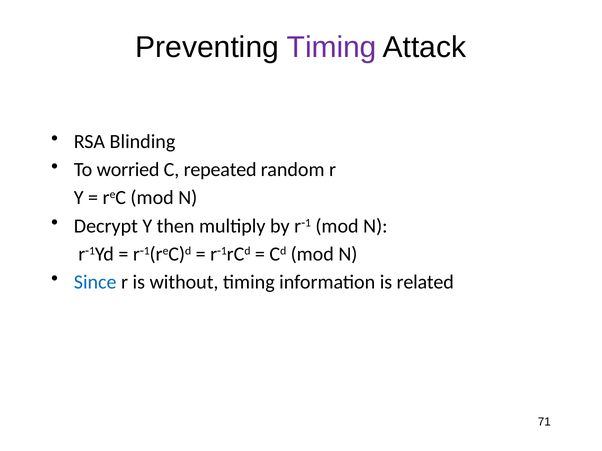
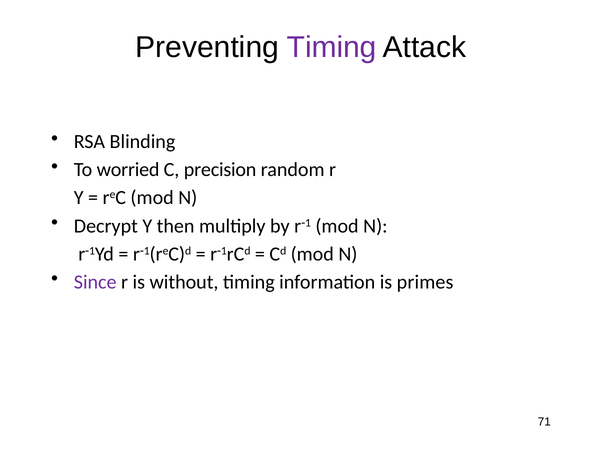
repeated: repeated -> precision (220, 170)
Since colour: blue -> purple (95, 282)
related: related -> primes (425, 282)
